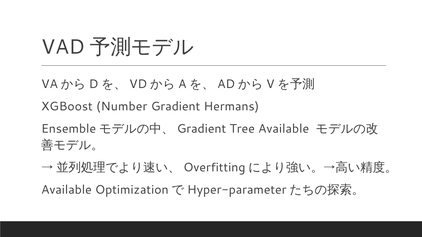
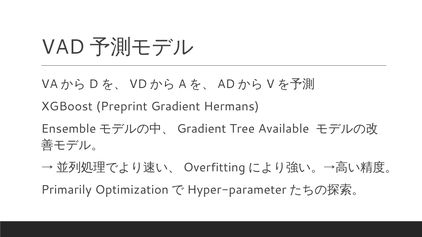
Number: Number -> Preprint (122, 107)
Available: Available -> Primarily (66, 190)
